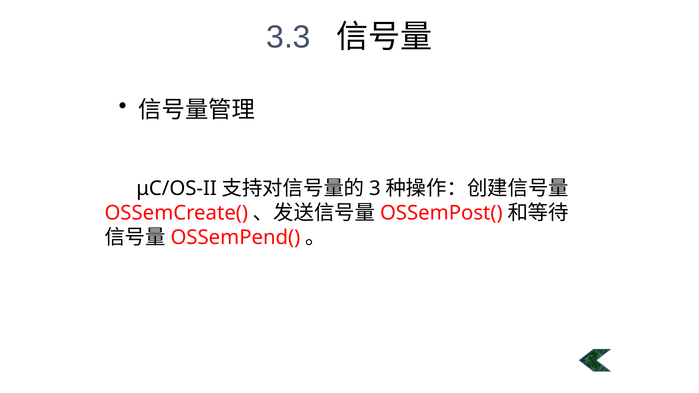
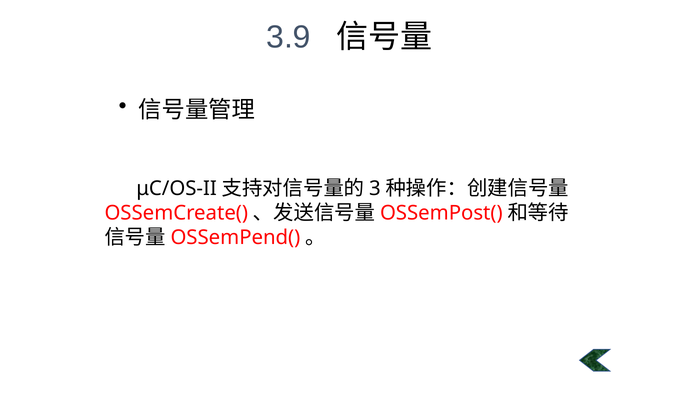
3.3: 3.3 -> 3.9 (289, 37)
